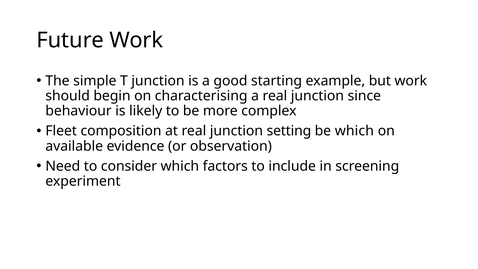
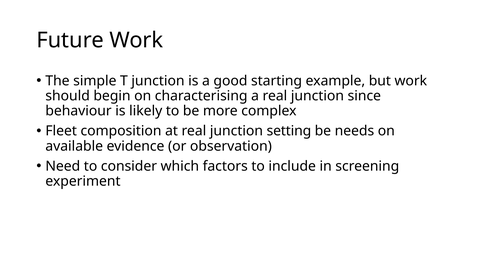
be which: which -> needs (354, 131)
